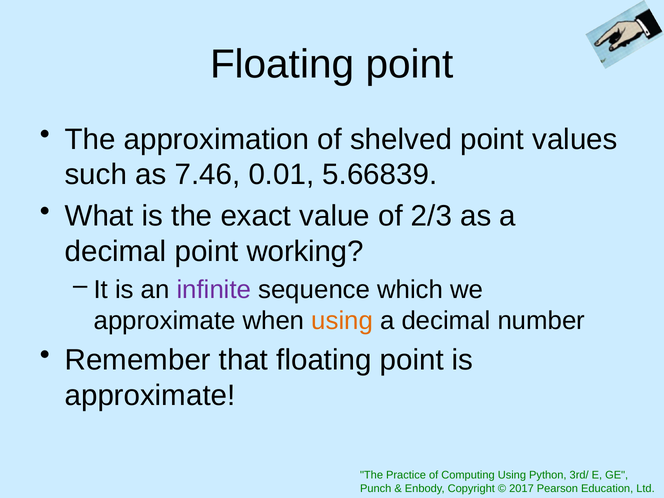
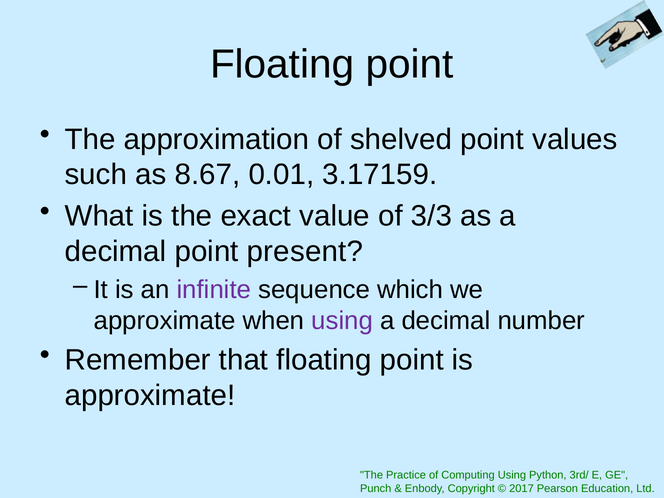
7.46: 7.46 -> 8.67 (207, 175)
5.66839: 5.66839 -> 3.17159 (380, 175)
2/3: 2/3 -> 3/3 (431, 216)
working: working -> present (305, 251)
using colour: orange -> purple (342, 321)
